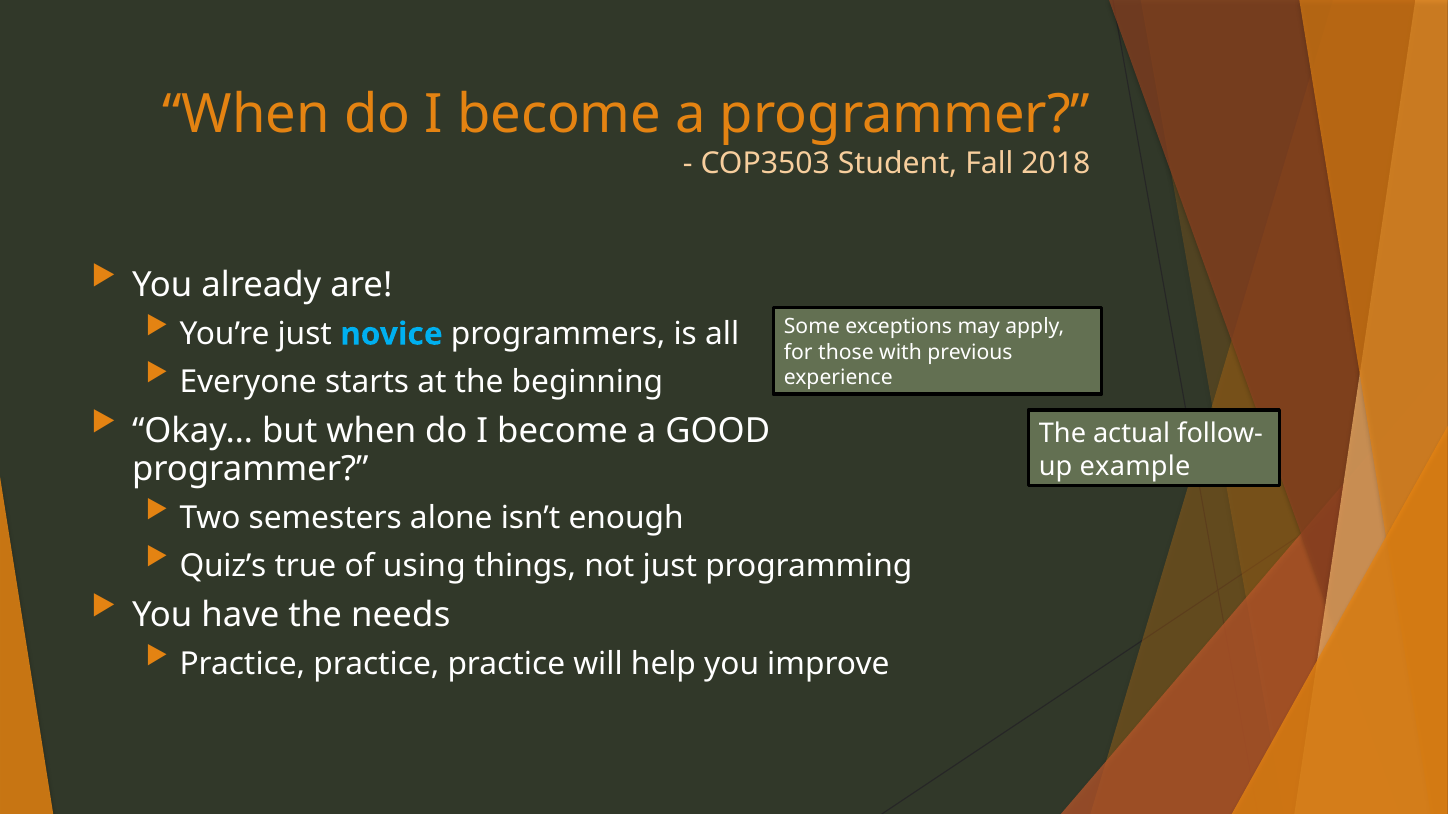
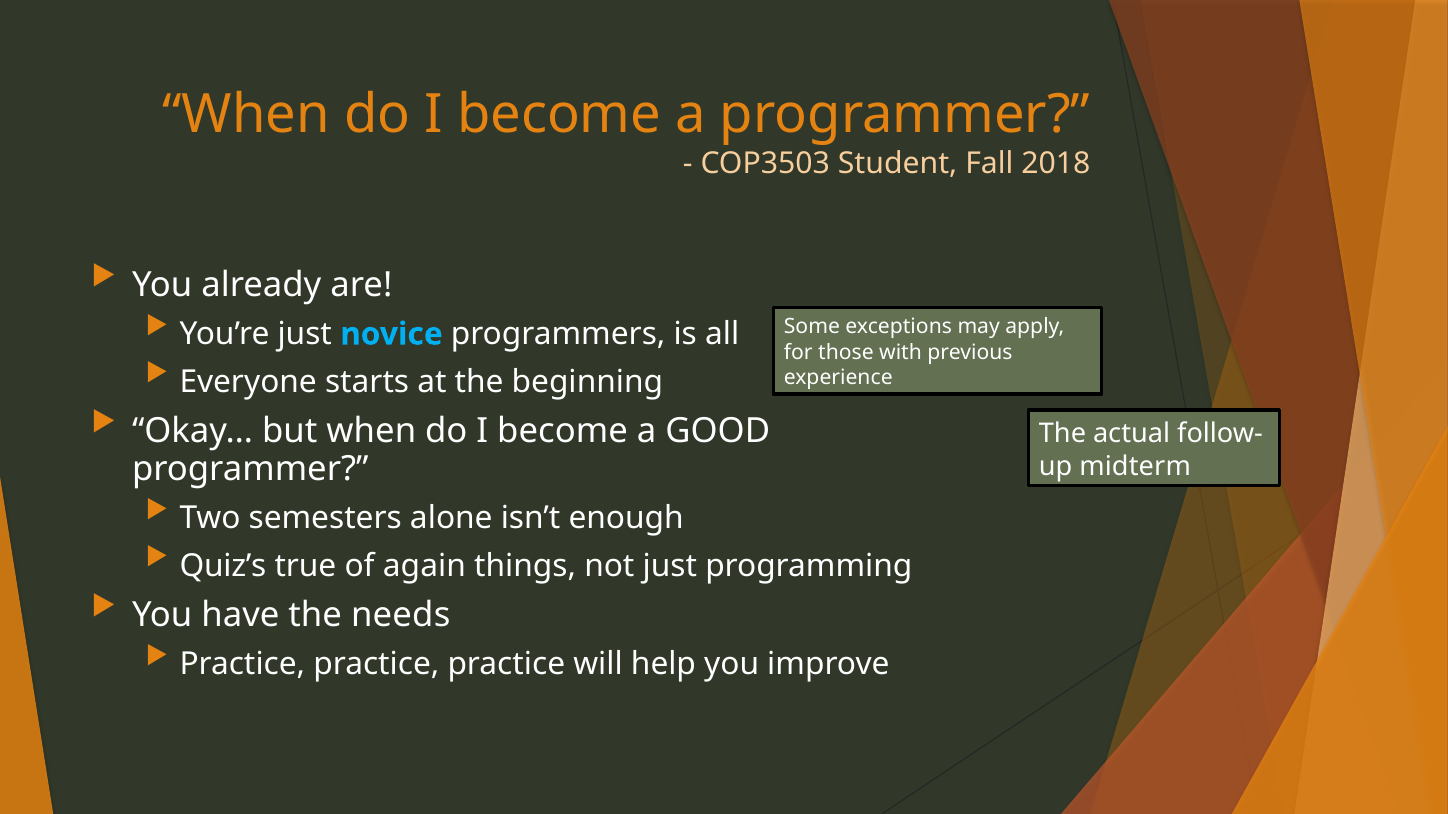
example: example -> midterm (1135, 466)
using: using -> again (424, 566)
